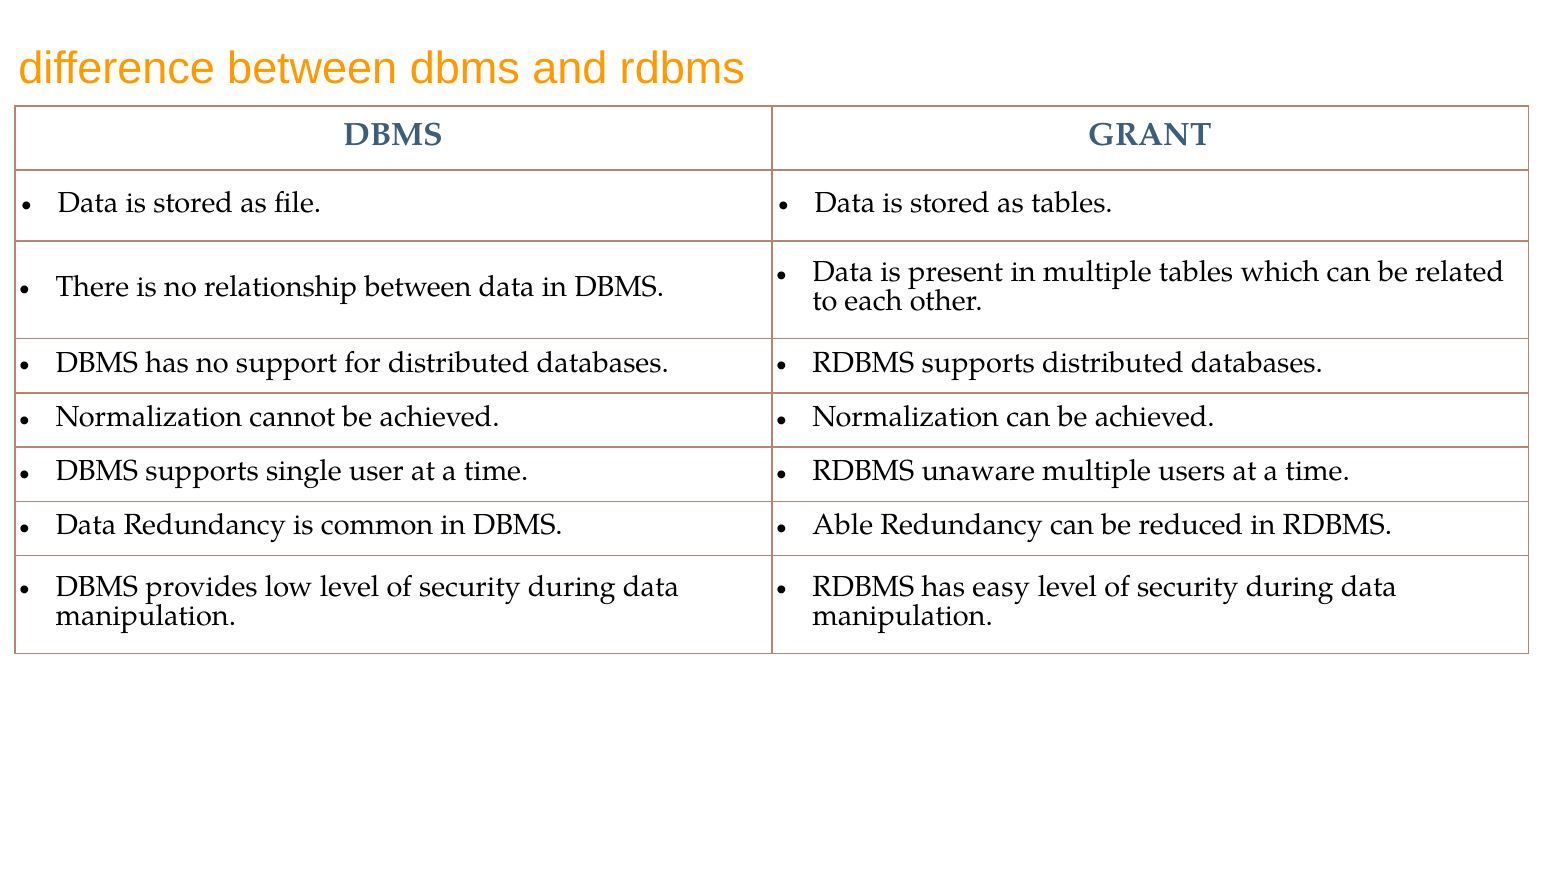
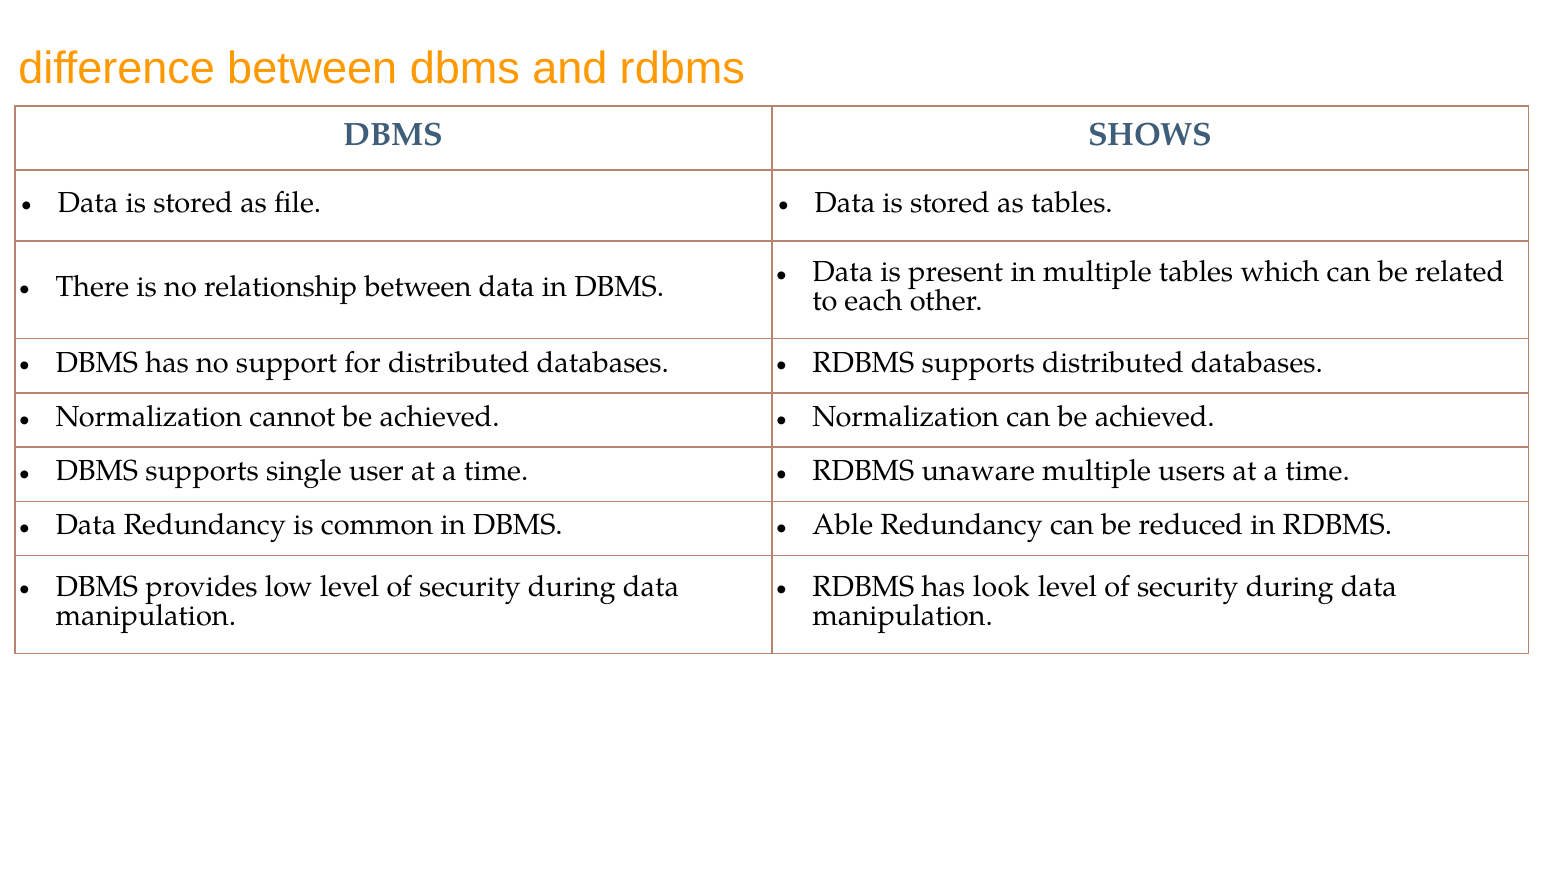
GRANT: GRANT -> SHOWS (1151, 135)
easy: easy -> look (1001, 586)
